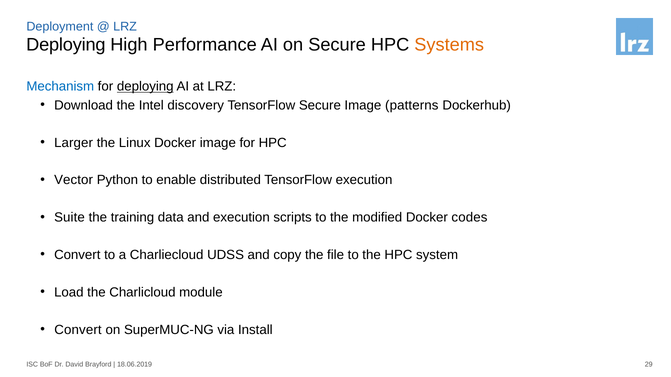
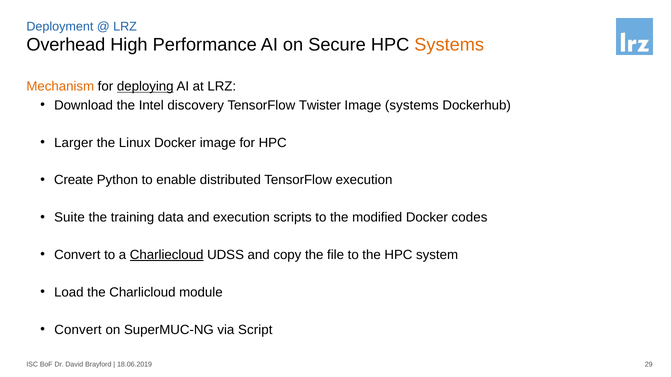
Deploying: Deploying -> Overhead (66, 45)
Mechanism colour: blue -> orange (60, 87)
TensorFlow Secure: Secure -> Twister (320, 105)
Image patterns: patterns -> systems (412, 105)
Vector: Vector -> Create (74, 180)
Charliecloud underline: none -> present (167, 255)
Install: Install -> Script (255, 330)
